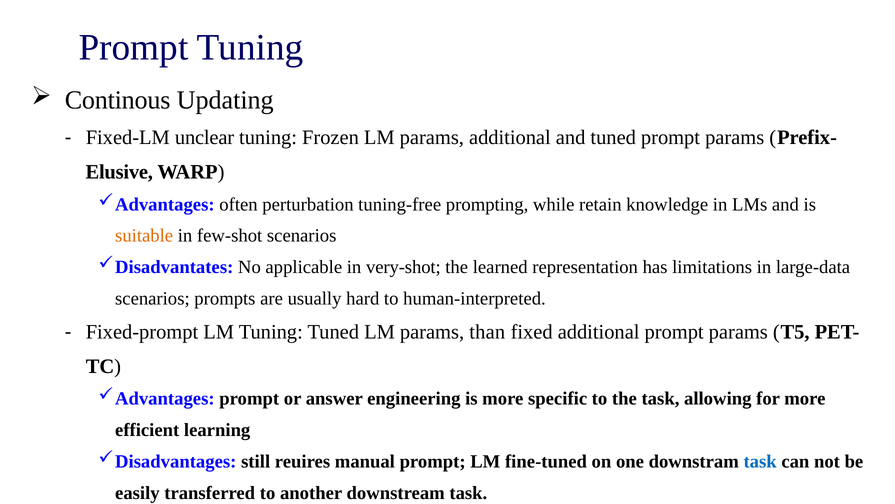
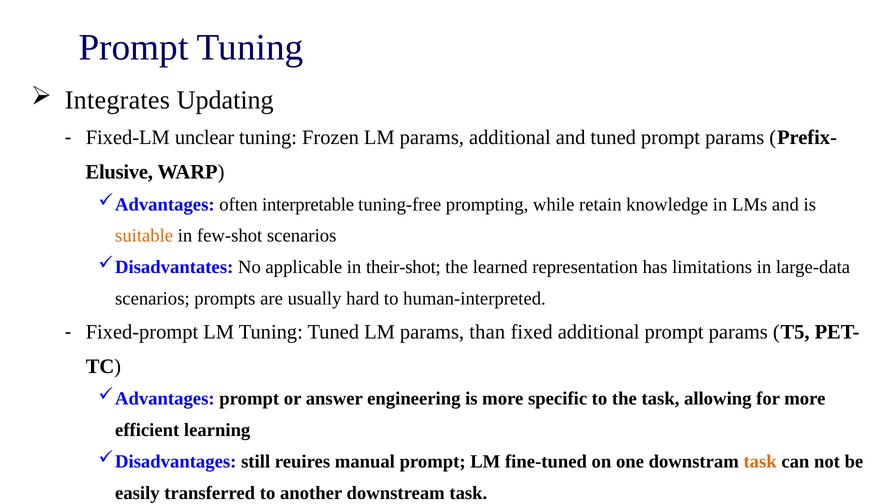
Continous: Continous -> Integrates (117, 100)
perturbation: perturbation -> interpretable (308, 204)
very-shot: very-shot -> their-shot (403, 267)
task colour: blue -> orange (760, 461)
